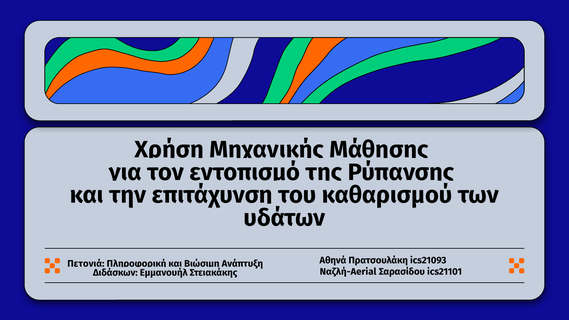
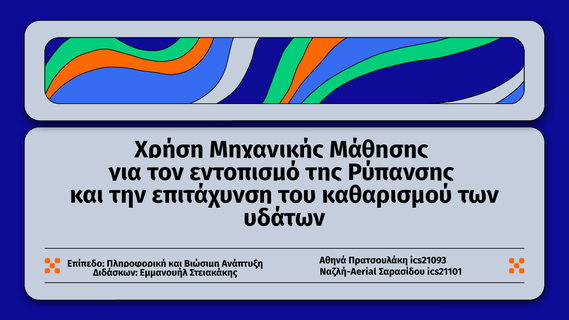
Πετονιά: Πετονιά -> Επίπεδο (86, 264)
